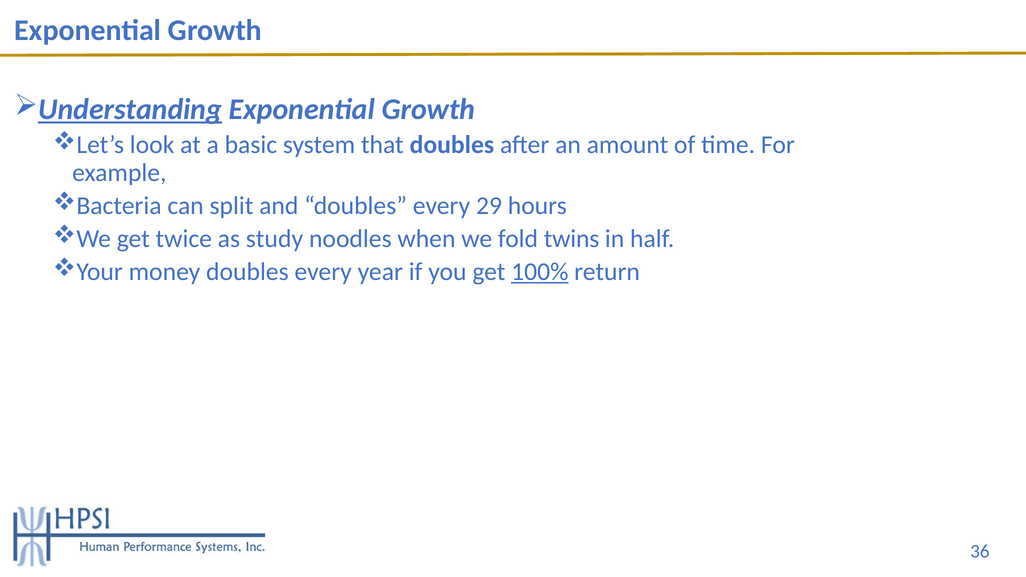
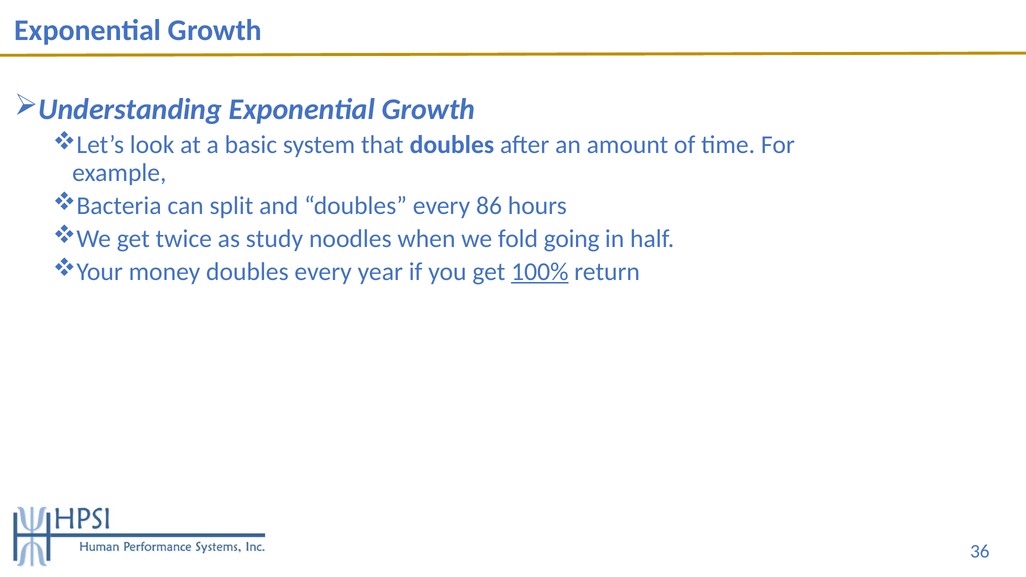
Understanding underline: present -> none (130, 110)
29: 29 -> 86 (489, 206)
twins: twins -> going (572, 239)
